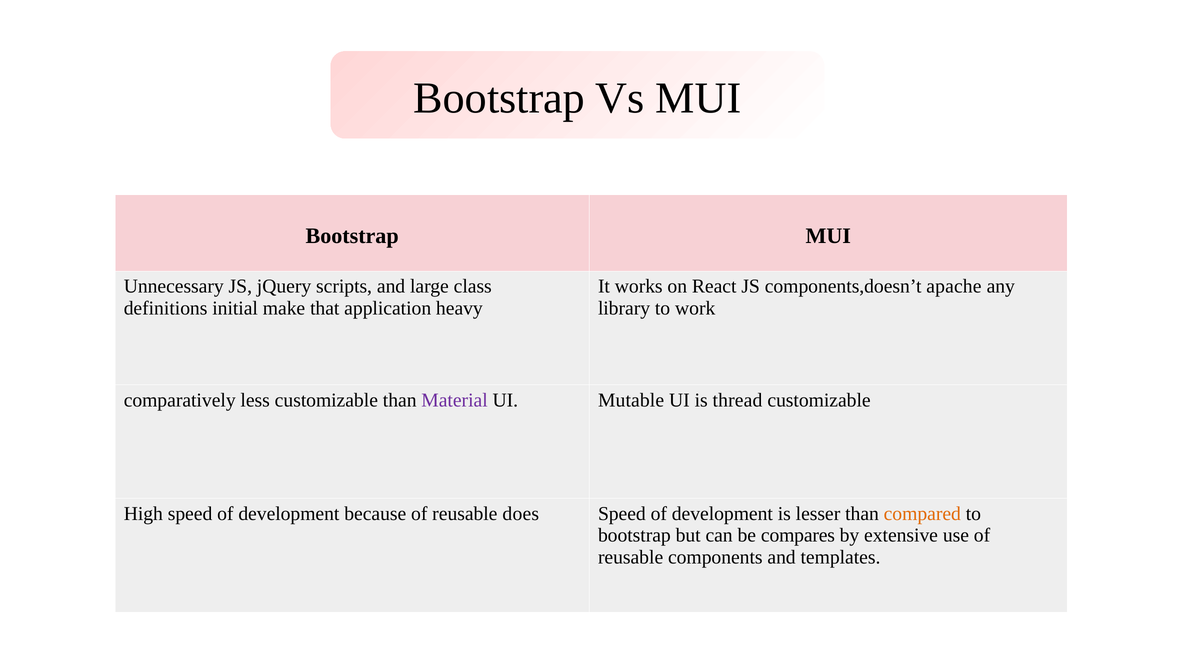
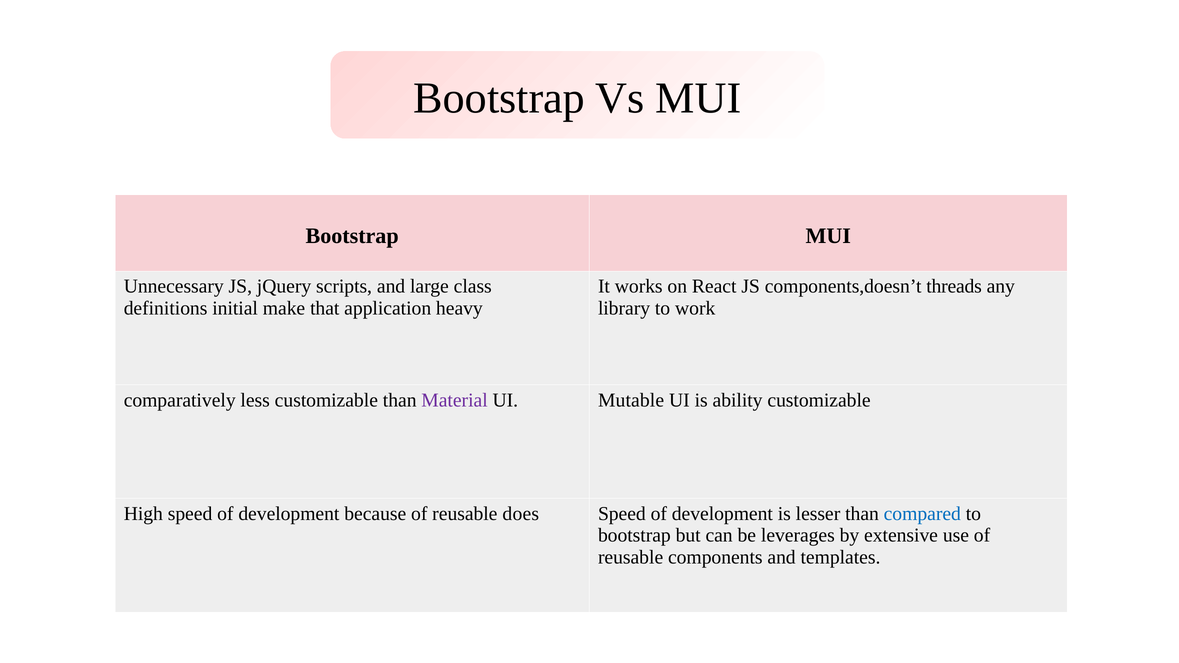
apache: apache -> threads (954, 287)
thread: thread -> ability (738, 400)
compared colour: orange -> blue (922, 514)
compares: compares -> leverages (798, 536)
